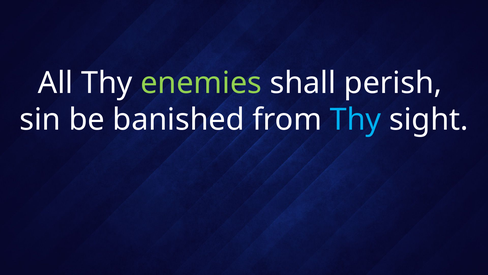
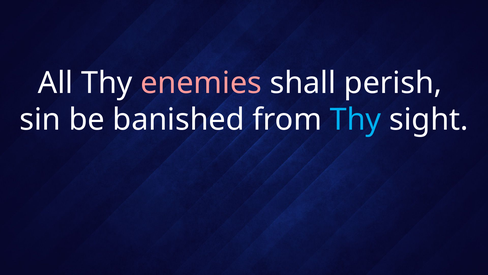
enemies colour: light green -> pink (201, 83)
